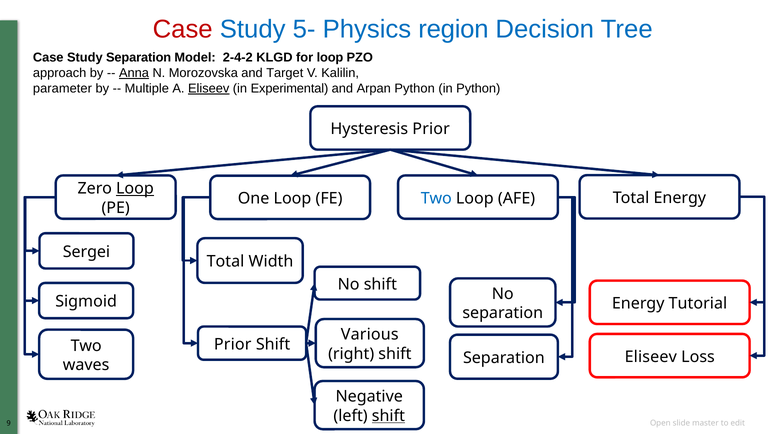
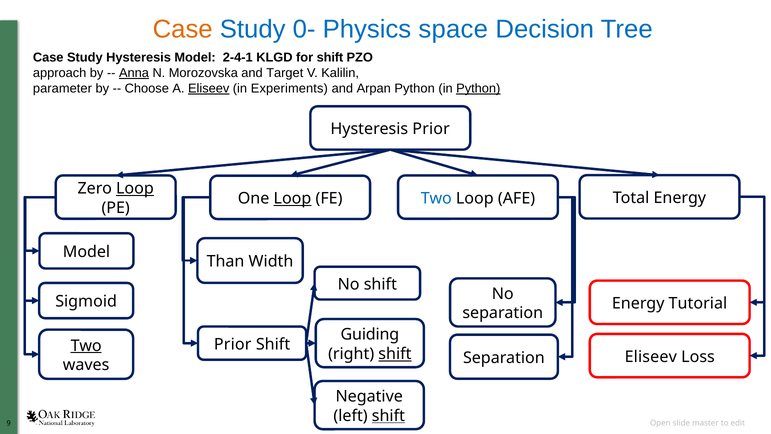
Case colour: red -> orange (183, 29)
5-: 5- -> 0- (304, 29)
region: region -> space (453, 29)
Study Separation: Separation -> Hysteresis (139, 58)
2-4-2: 2-4-2 -> 2-4-1 (238, 58)
for loop: loop -> shift (330, 58)
Multiple: Multiple -> Choose (147, 88)
Experimental: Experimental -> Experiments (289, 88)
Python underline: none -> present (478, 88)
Loop underline: none -> present (292, 198)
Sergei: Sergei -> Model (86, 252)
Total: Total -> Than (226, 261)
Various: Various -> Guiding (370, 334)
Two underline: none -> present (86, 345)
shift underline: none -> present (395, 354)
